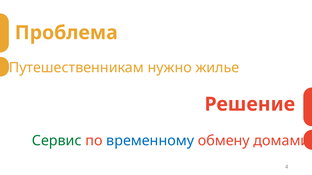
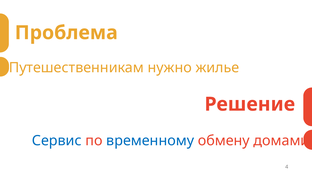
Сервис colour: green -> blue (57, 141)
